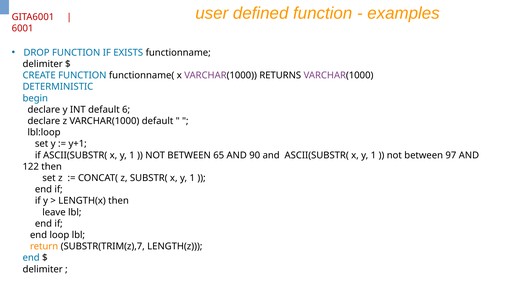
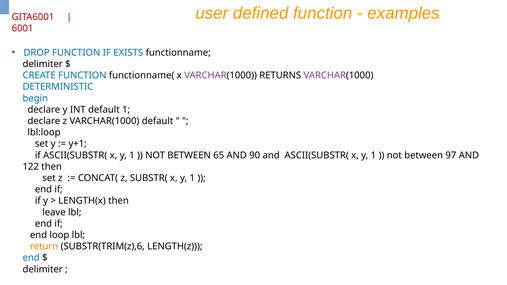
default 6: 6 -> 1 (126, 110)
SUBSTR(TRIM(z),7: SUBSTR(TRIM(z),7 -> SUBSTR(TRIM(z),6 (103, 247)
